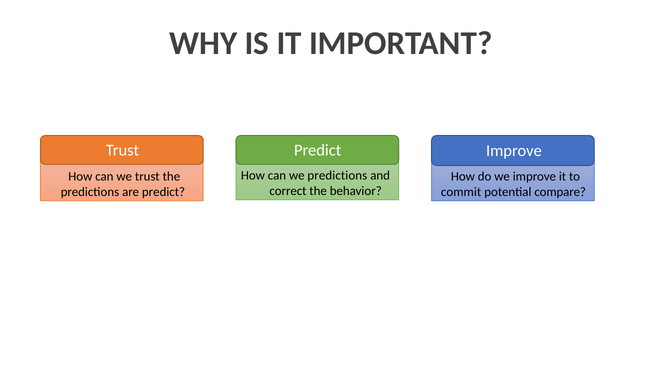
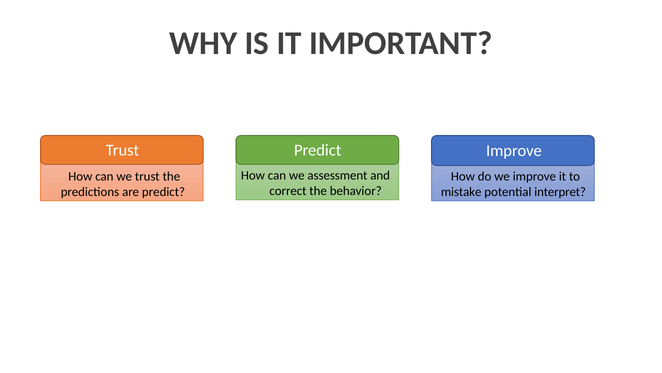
we predictions: predictions -> assessment (337, 175)
commit: commit -> mistake (461, 192)
compare: compare -> interpret (560, 192)
